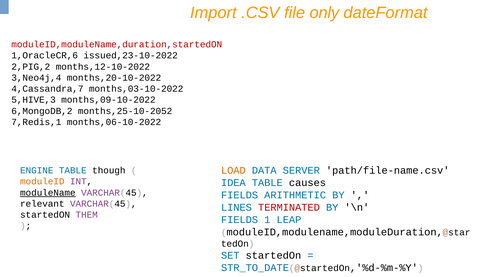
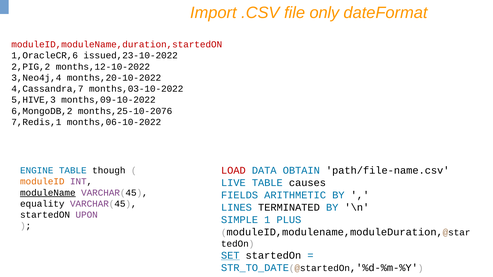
months,25-10-2052: months,25-10-2052 -> months,25-10-2076 (125, 111)
LOAD colour: orange -> red (233, 171)
SERVER: SERVER -> OBTAIN (301, 171)
IDEA: IDEA -> LIVE (233, 183)
relevant: relevant -> equality (42, 204)
TERMINATED colour: red -> black (289, 208)
THEM: THEM -> UPON (87, 215)
FIELDS: FIELDS -> SIMPLE (240, 220)
LEAP: LEAP -> PLUS (289, 220)
SET underline: none -> present (230, 256)
